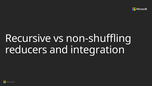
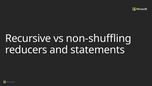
integration: integration -> statements (98, 50)
